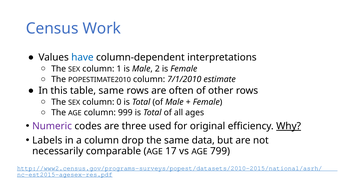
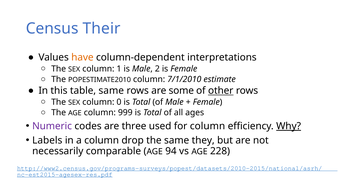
Work: Work -> Their (102, 28)
have colour: blue -> orange (82, 57)
often: often -> some (181, 91)
other underline: none -> present (221, 91)
for original: original -> column (208, 126)
data: data -> they (203, 140)
17: 17 -> 94 (171, 151)
799: 799 -> 228 (220, 151)
